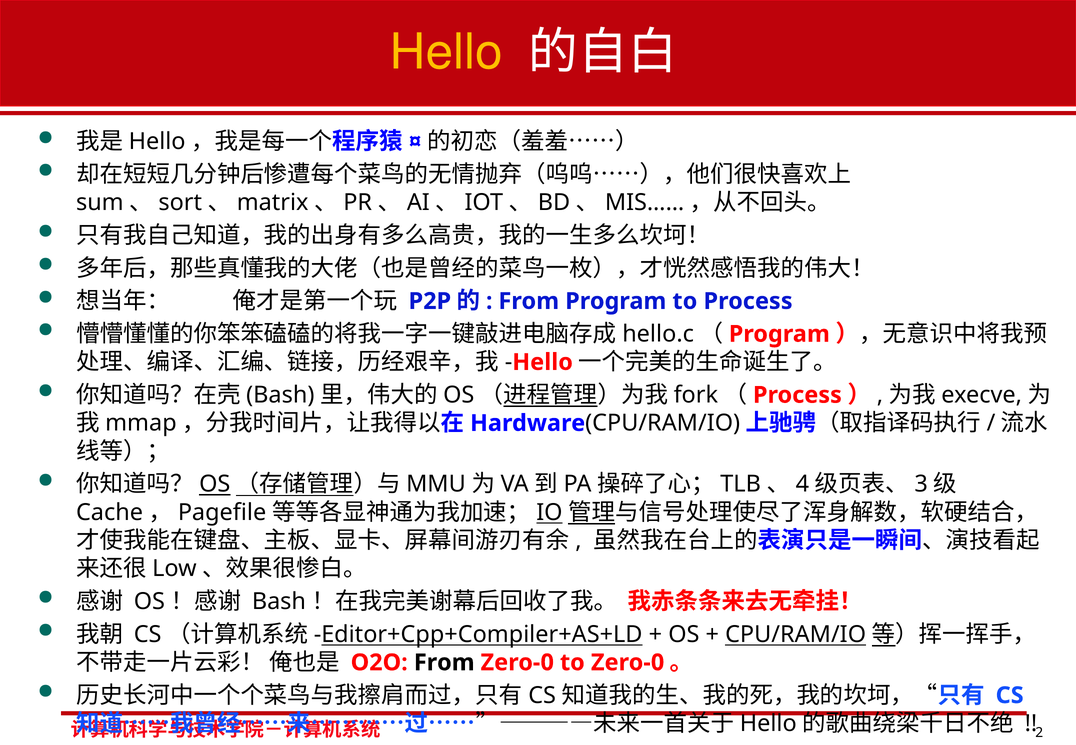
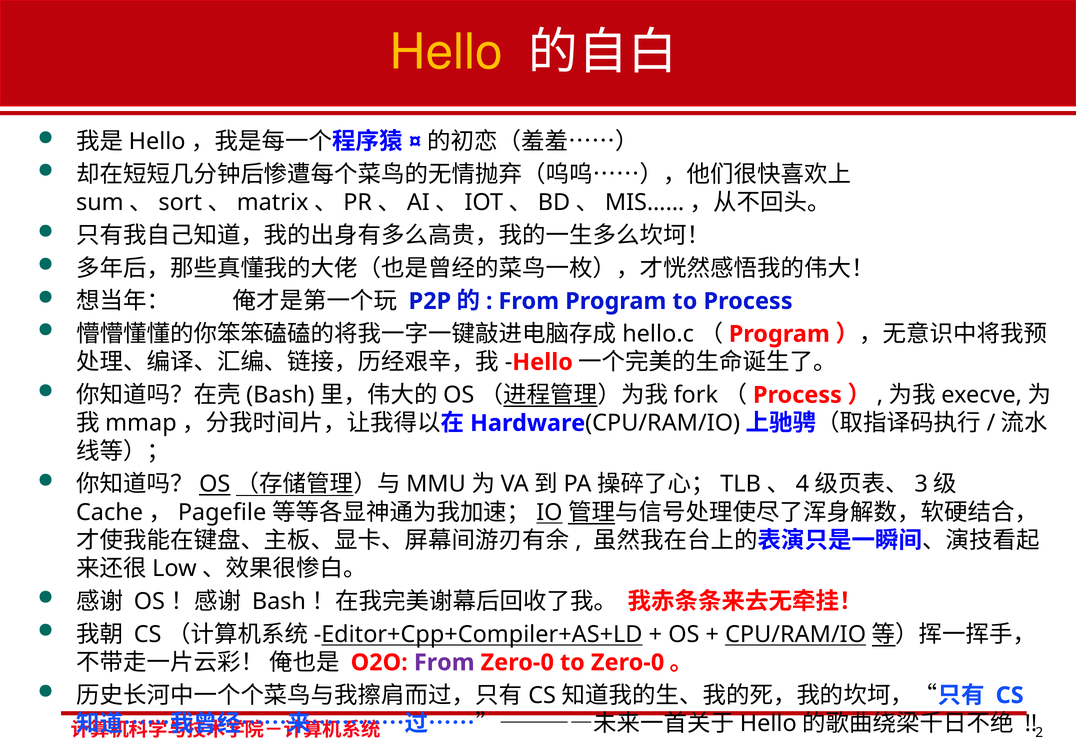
From colour: black -> purple (444, 662)
